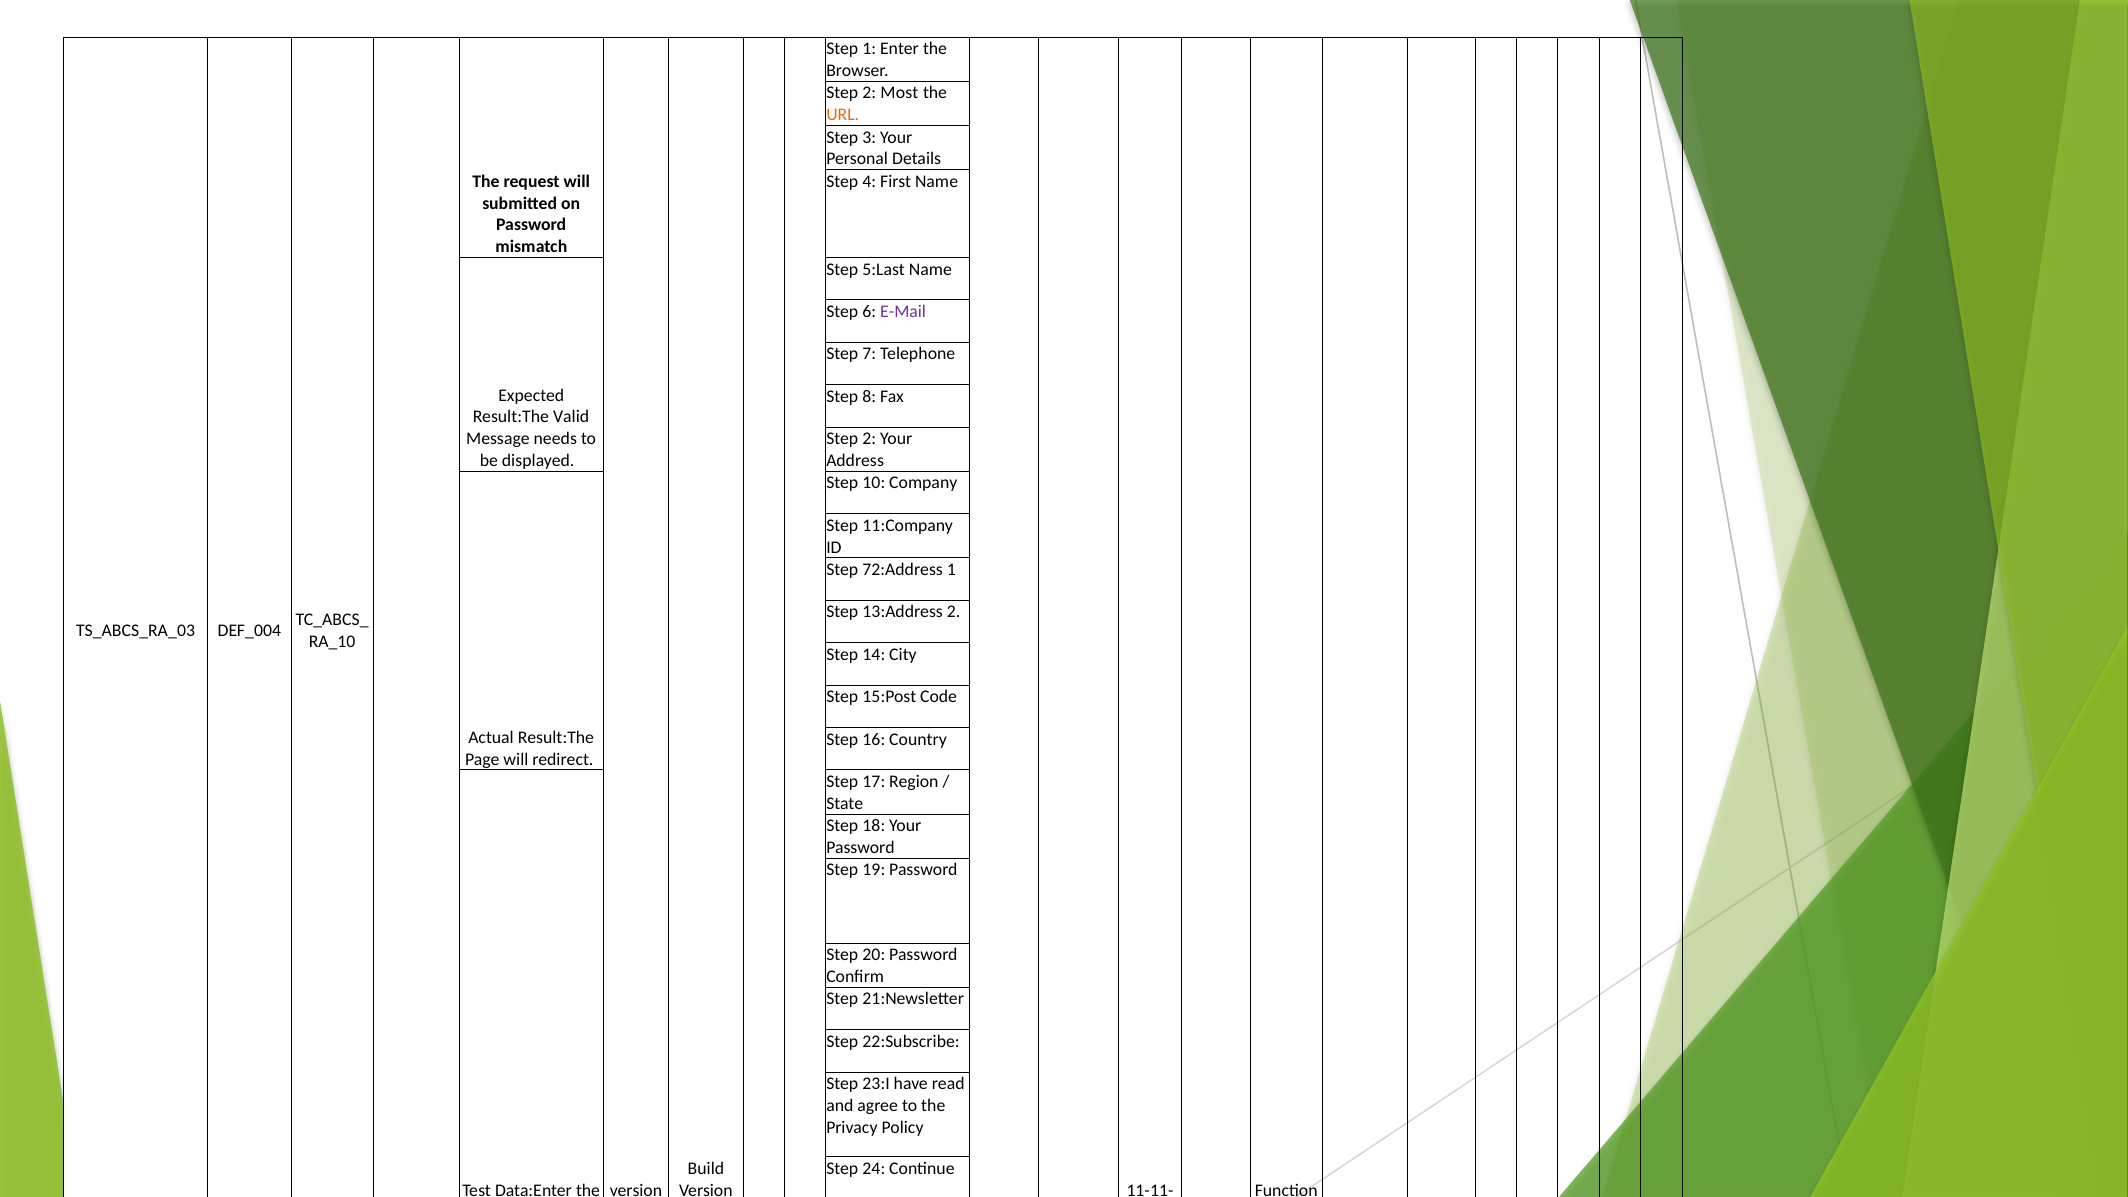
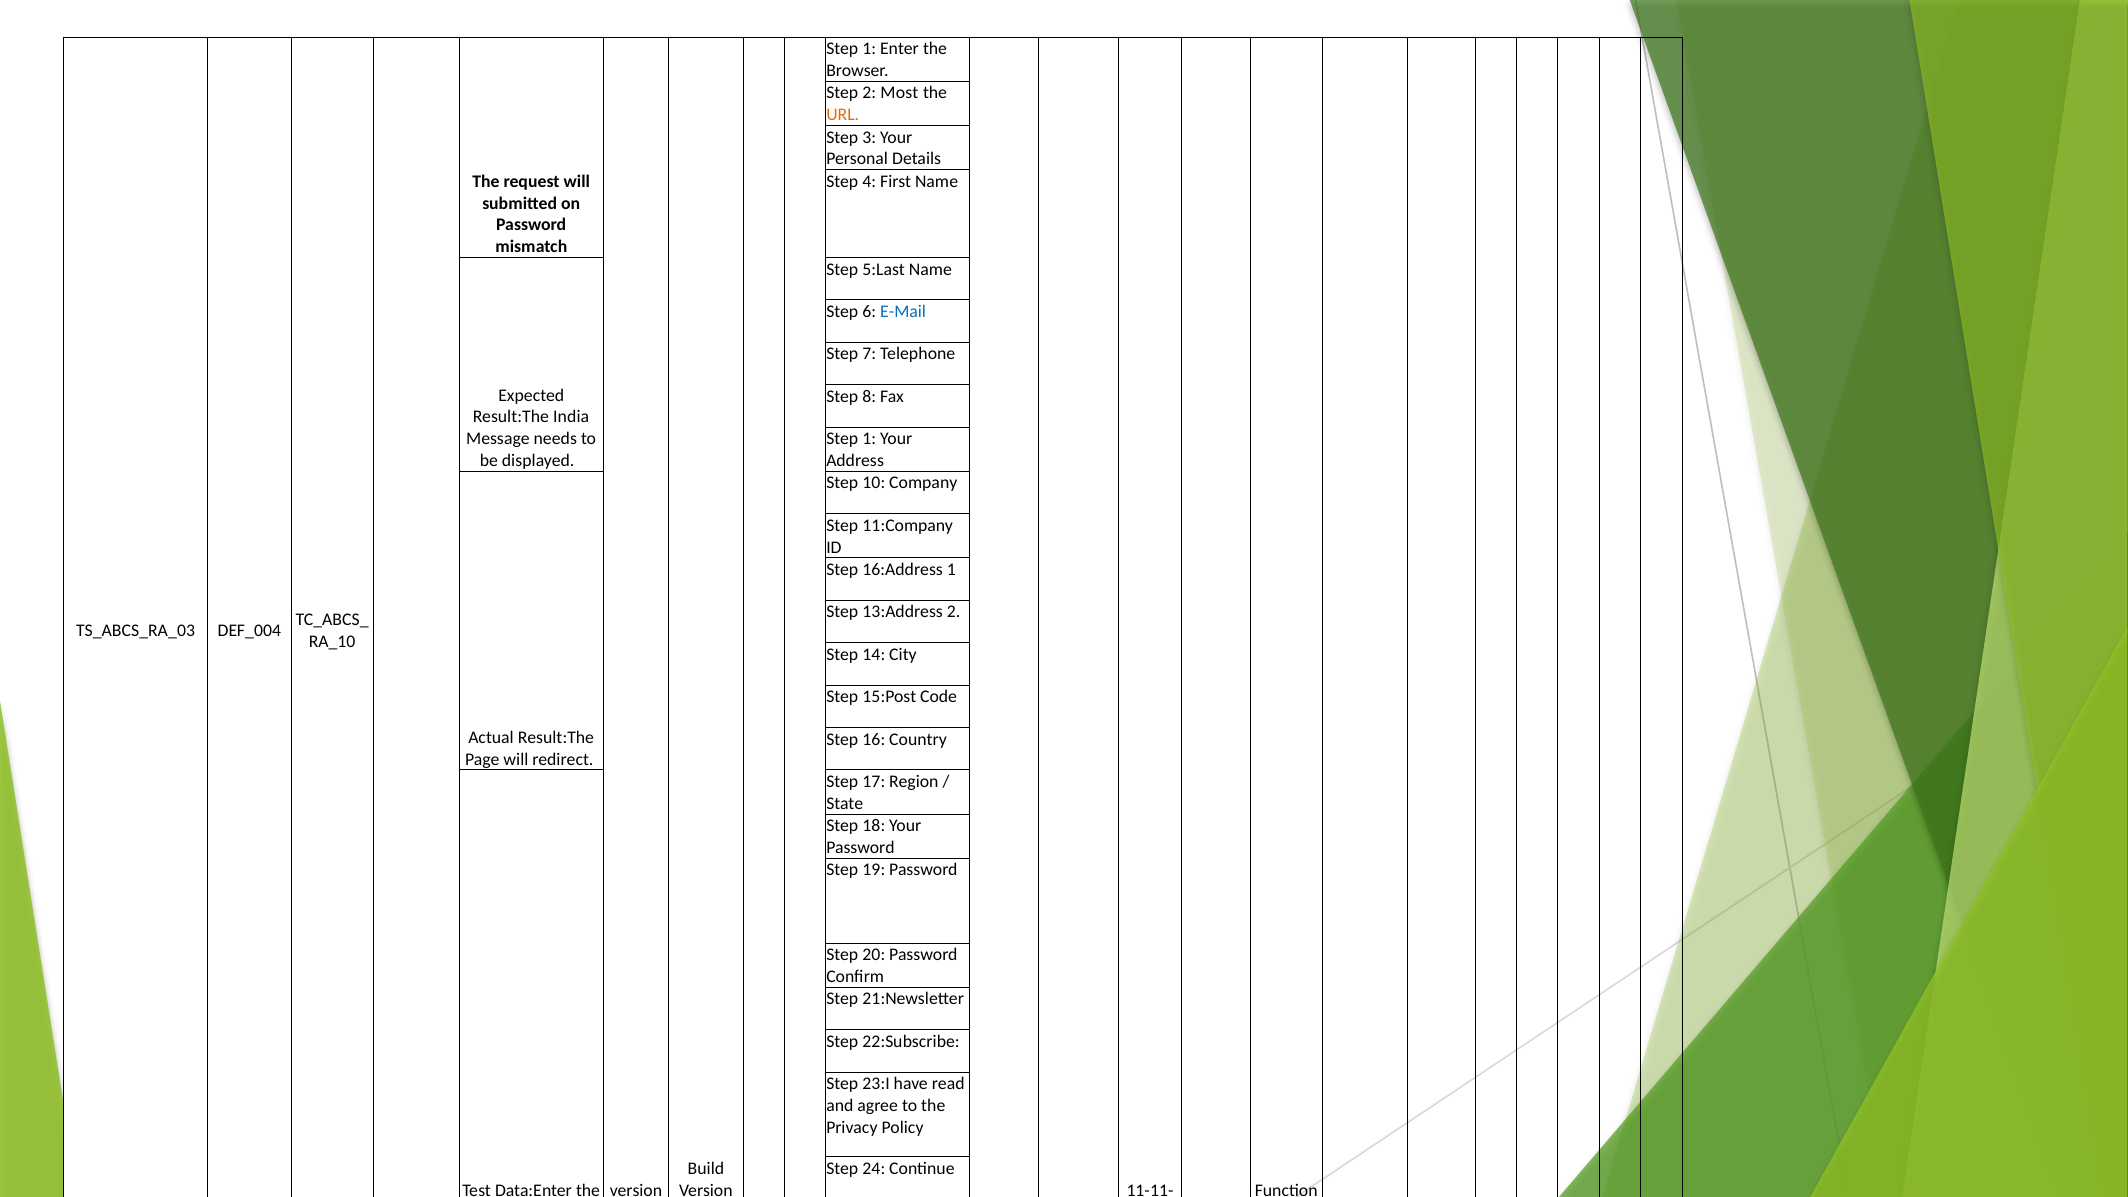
E-Mail colour: purple -> blue (903, 312)
Valid: Valid -> India (571, 417)
2: 2 -> 1 (869, 439)
72:Address: 72:Address -> 16:Address (903, 570)
